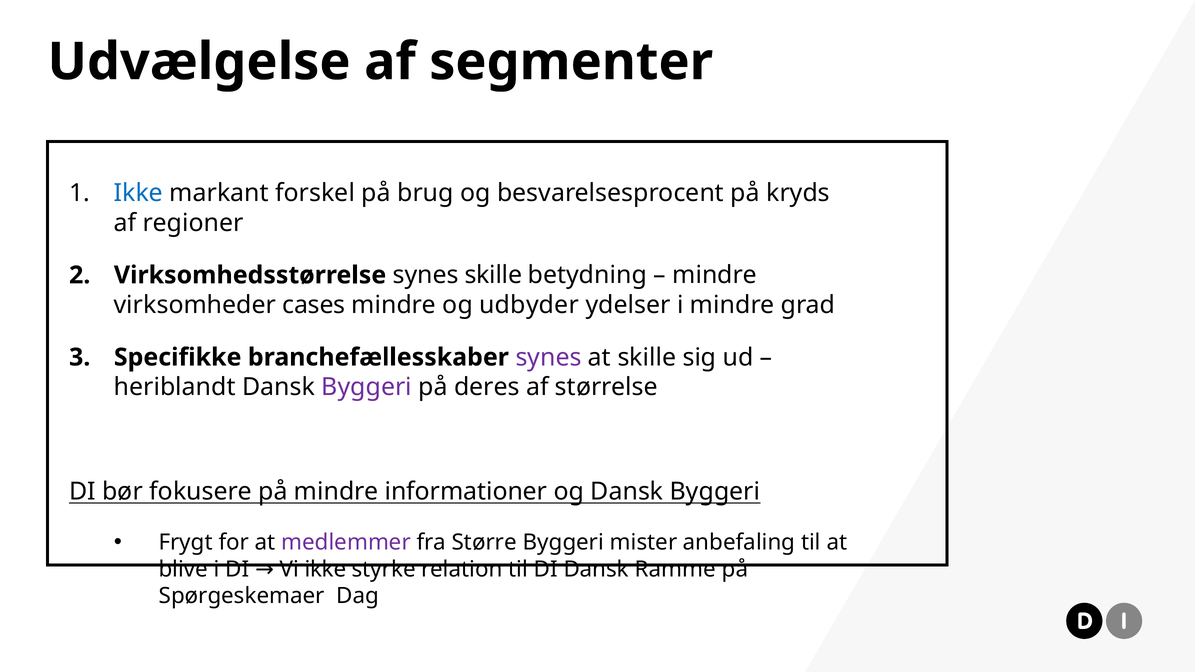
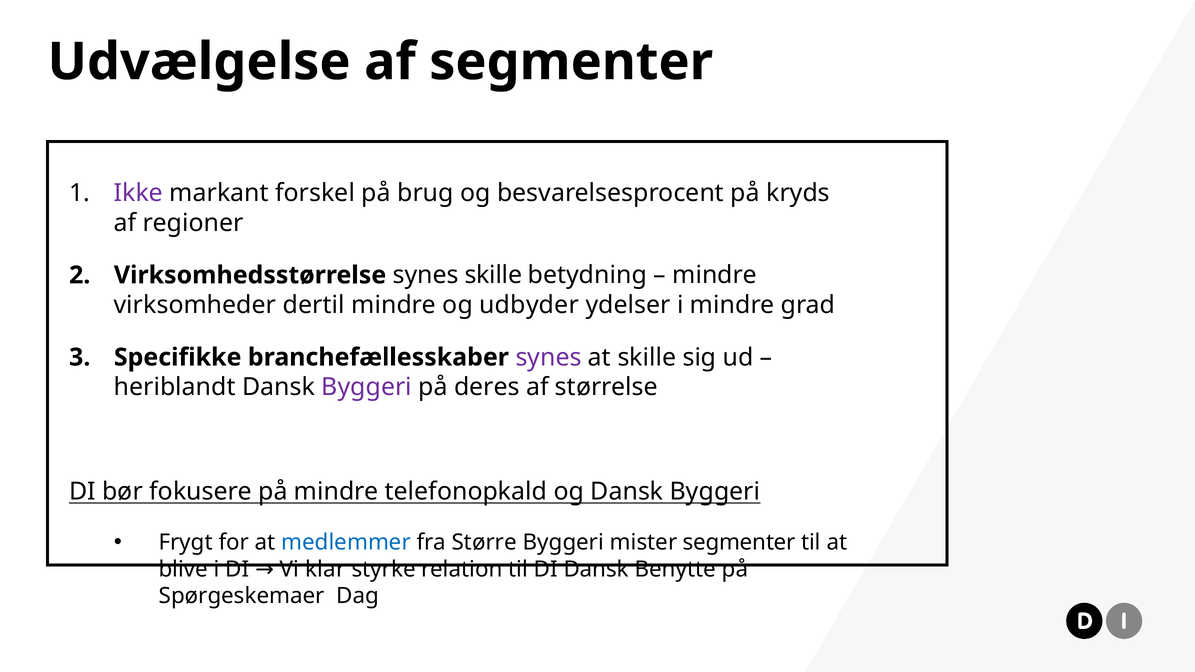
Ikke colour: blue -> purple (138, 193)
cases: cases -> dertil (314, 305)
informationer: informationer -> telefonopkald (466, 492)
medlemmer colour: purple -> blue (346, 542)
mister anbefaling: anbefaling -> segmenter (739, 542)
Vi ikke: ikke -> klar (325, 569)
Ramme: Ramme -> Benytte (675, 569)
